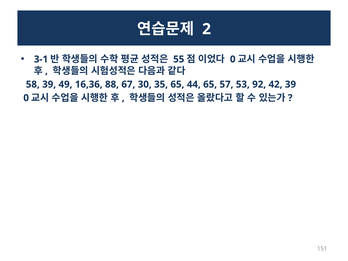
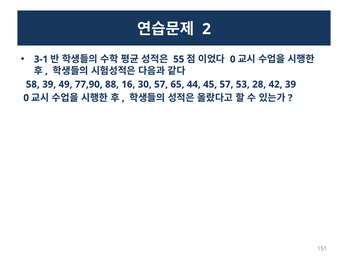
16,36: 16,36 -> 77,90 (89, 84)
67: 67 -> 16 (128, 84)
30 35: 35 -> 57 (161, 84)
44 65: 65 -> 45 (210, 84)
92: 92 -> 28 (259, 84)
